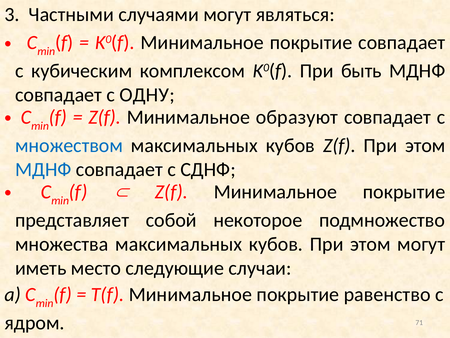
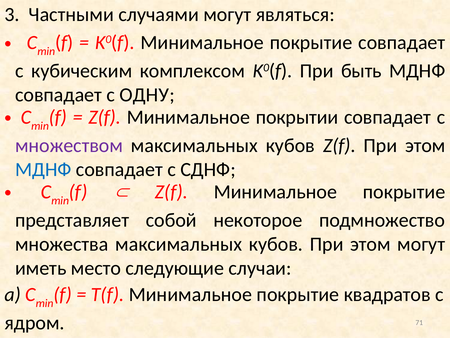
образуют: образуют -> покрытии (297, 117)
множеством colour: blue -> purple (69, 145)
равенство: равенство -> квадратов (387, 294)
